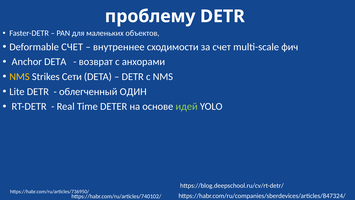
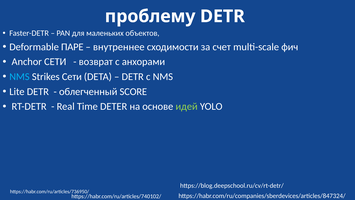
Deformable СЧЕТ: СЧЕТ -> ПАРЕ (72, 47)
Anchor DETA: DETA -> СЕТИ (55, 62)
NMS colour: yellow -> light blue (19, 77)
ОДИН: ОДИН -> SCORE (133, 91)
